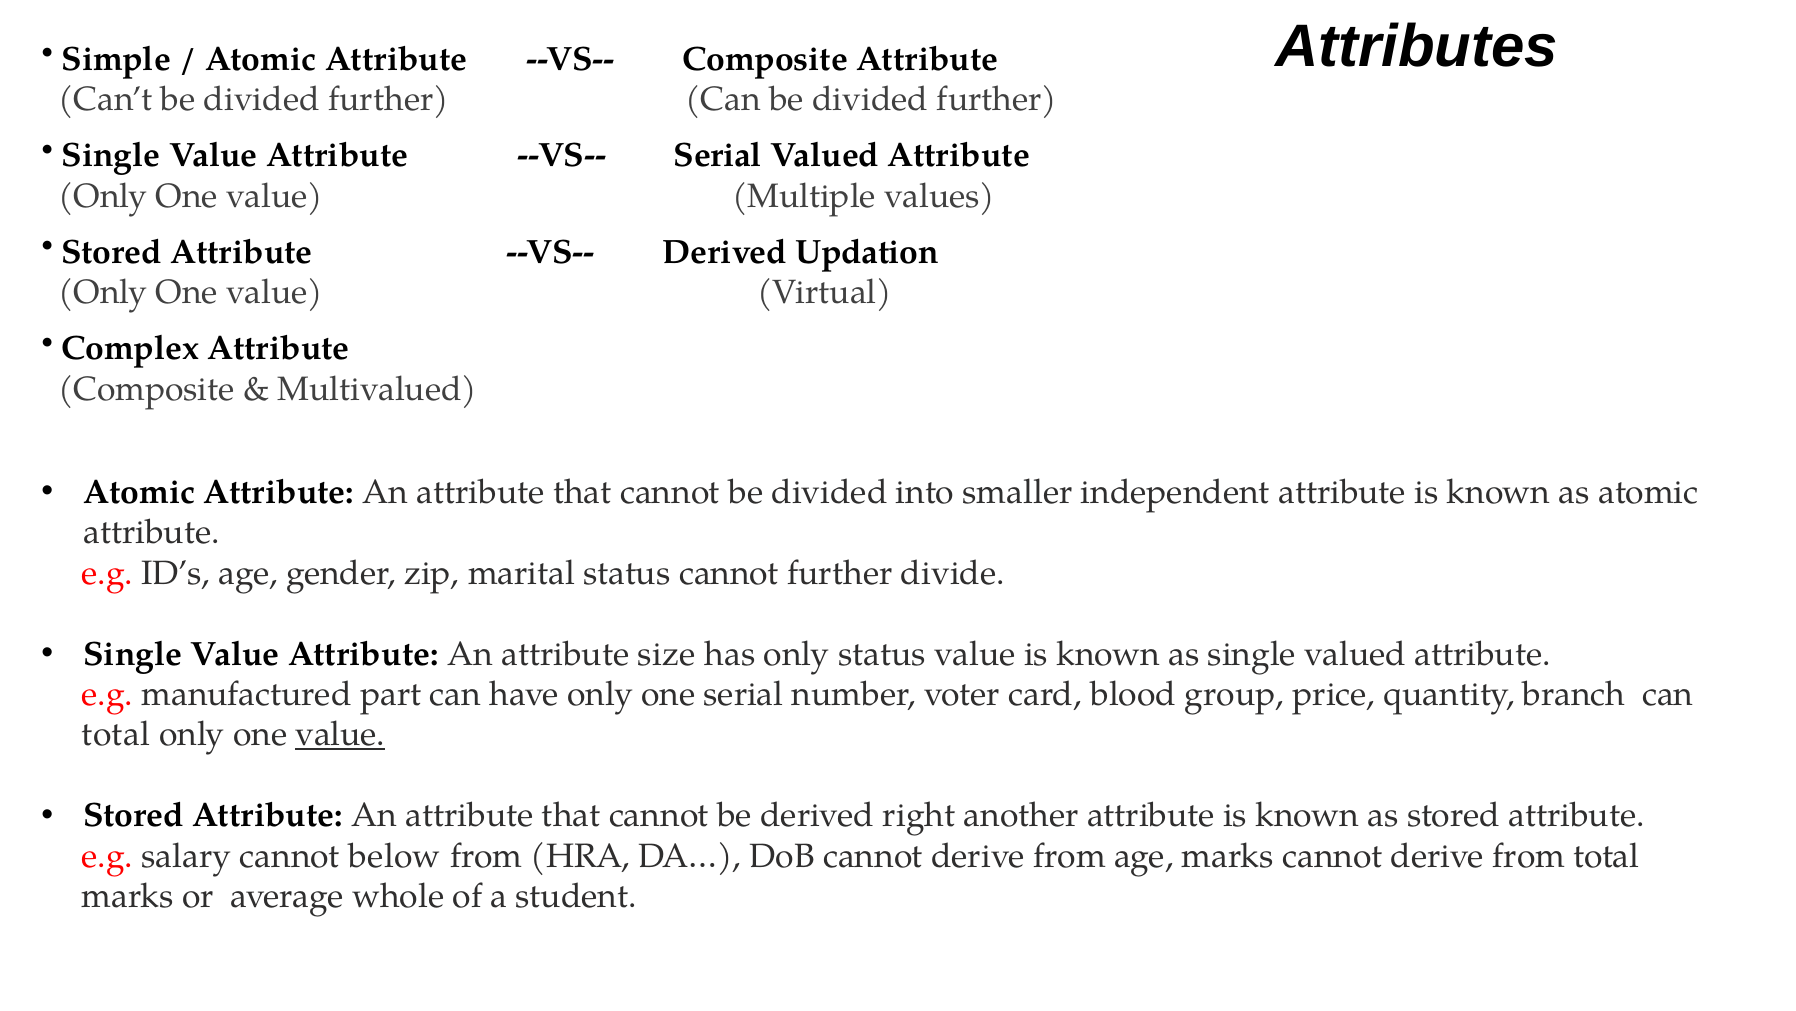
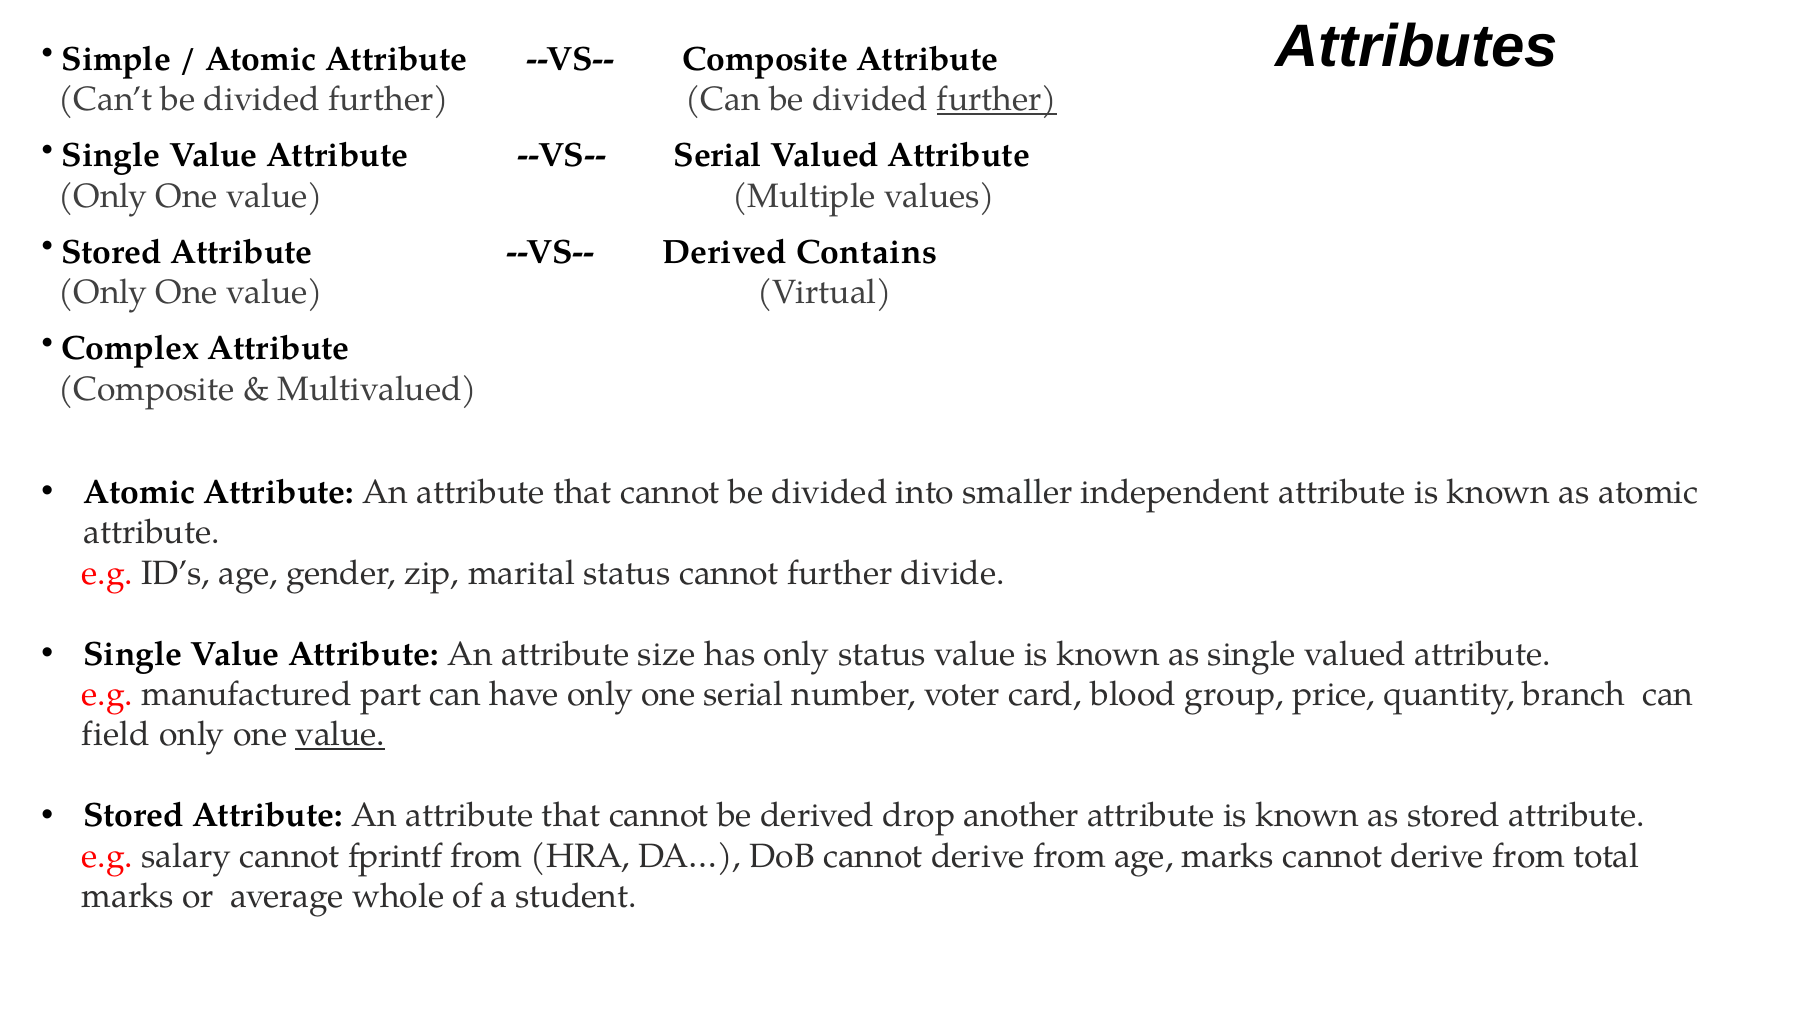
further underline: none -> present (997, 99)
Updation: Updation -> Contains (867, 252)
total: total -> field (116, 734)
right: right -> drop (919, 815)
below: below -> fprintf (395, 856)
